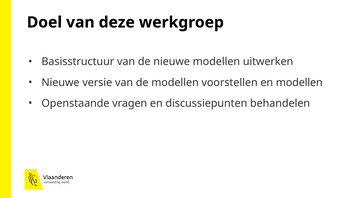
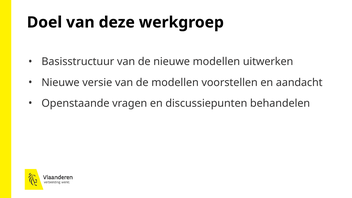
en modellen: modellen -> aandacht (299, 82)
